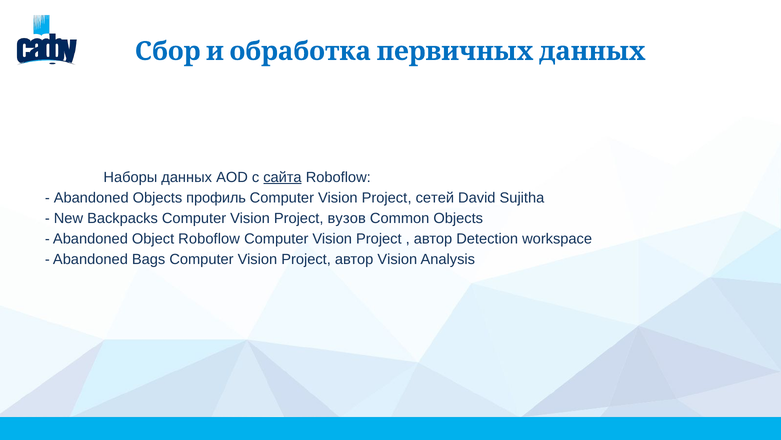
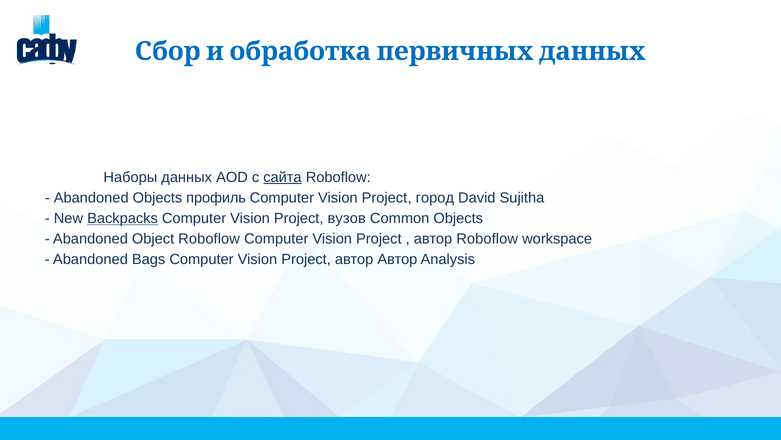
сетей: сетей -> город (435, 198)
Backpacks underline: none -> present (122, 218)
автор Detection: Detection -> Roboflow (487, 239)
автор Vision: Vision -> Автор (397, 259)
